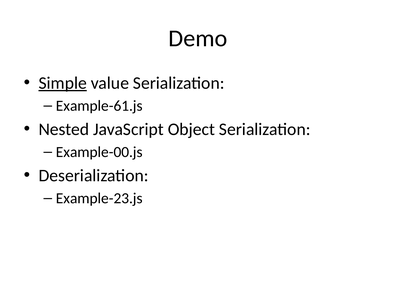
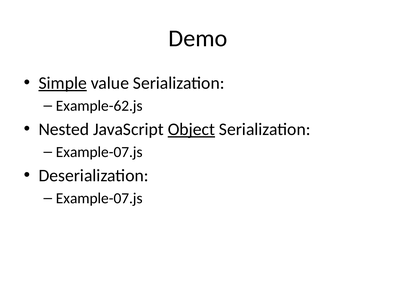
Example-61.js: Example-61.js -> Example-62.js (99, 106)
Object underline: none -> present (191, 129)
Example-00.js: Example-00.js -> Example-07.js (99, 152)
Example-23.js: Example-23.js -> Example-07.js (99, 198)
